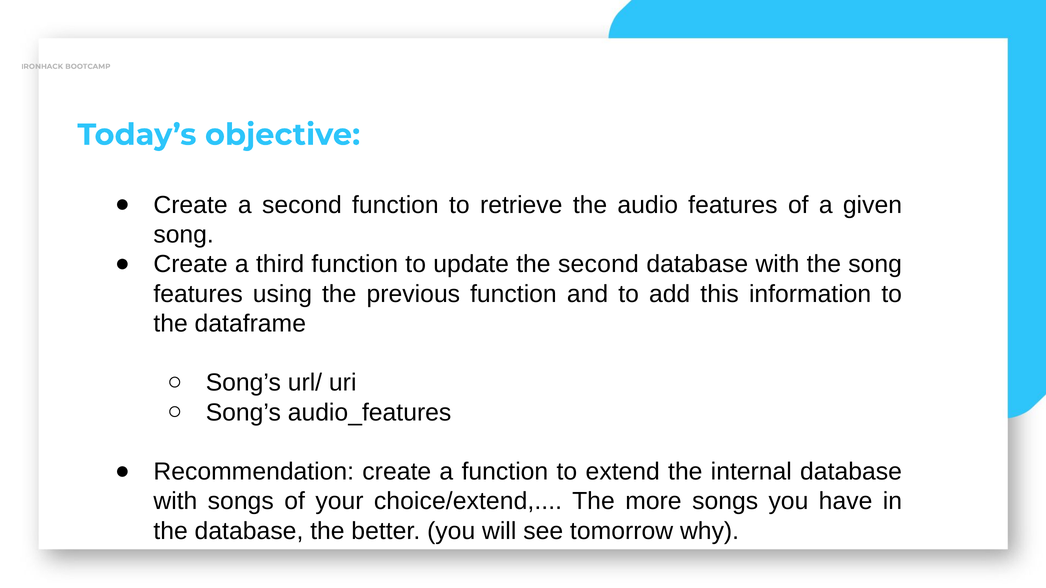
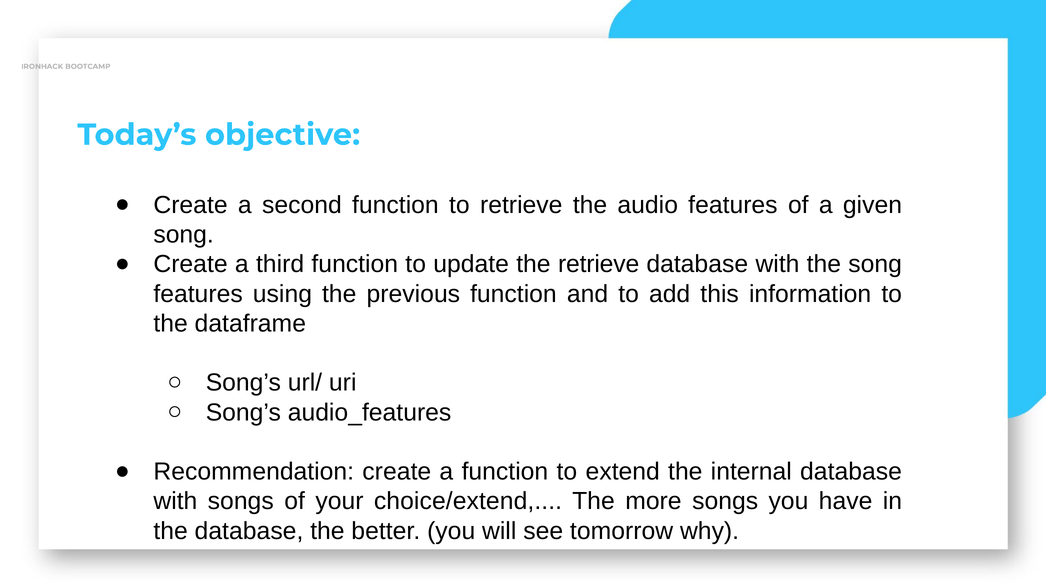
the second: second -> retrieve (599, 264)
